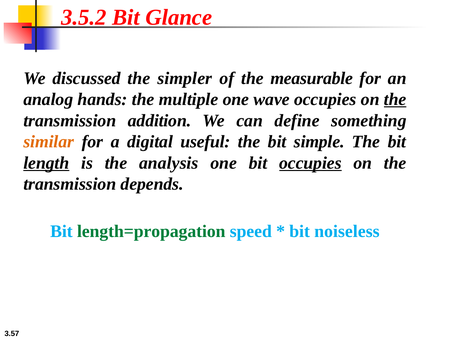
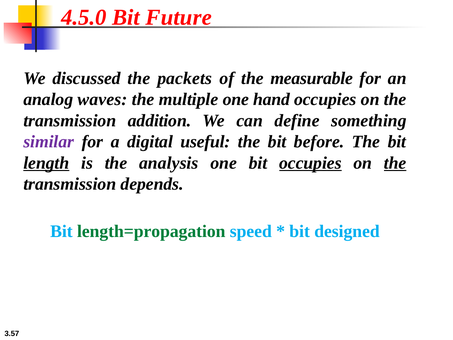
3.5.2: 3.5.2 -> 4.5.0 (84, 17)
Glance: Glance -> Future (179, 17)
simpler: simpler -> packets (185, 78)
hands: hands -> waves (102, 99)
wave: wave -> hand (272, 99)
the underline: present -> none (395, 99)
similar colour: orange -> purple (49, 142)
simple: simple -> before (319, 142)
the underline: none -> present (395, 163)
noiseless: noiseless -> designed (347, 231)
